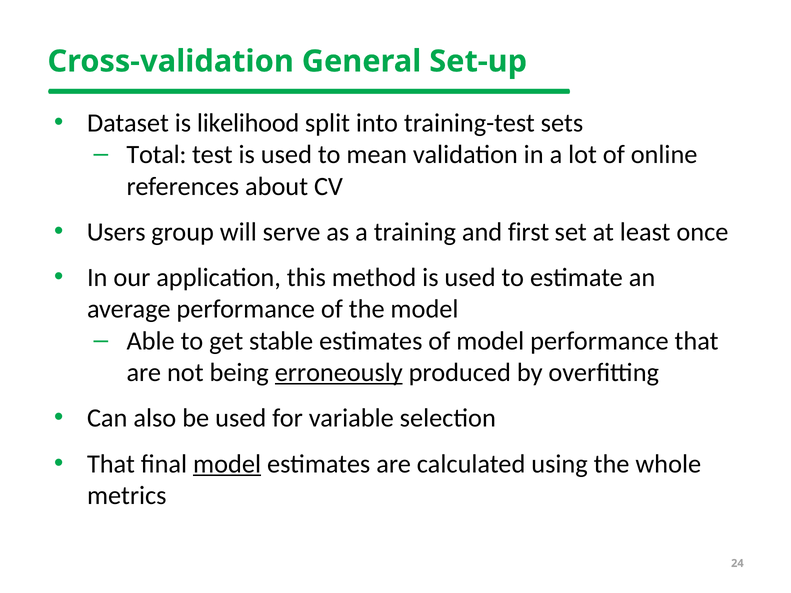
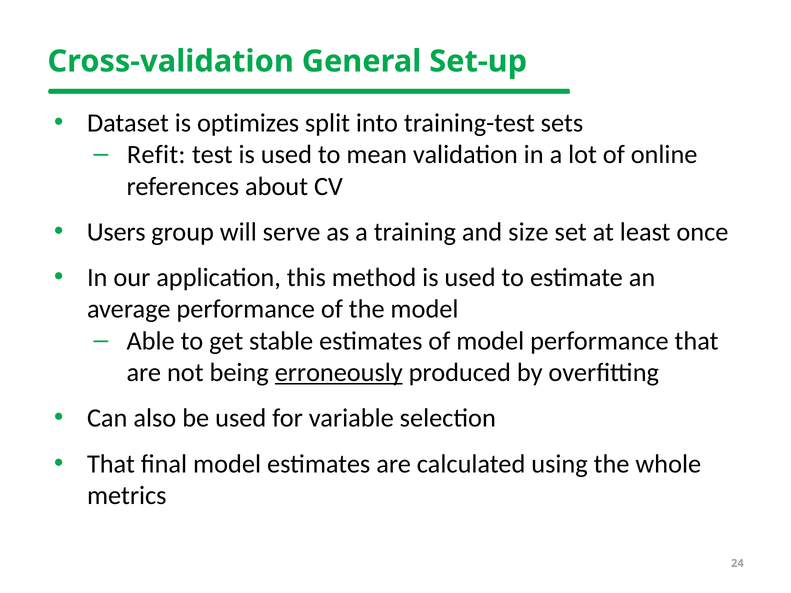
likelihood: likelihood -> optimizes (248, 123)
Total: Total -> Refit (156, 155)
first: first -> size (528, 232)
model underline: present -> none (227, 464)
